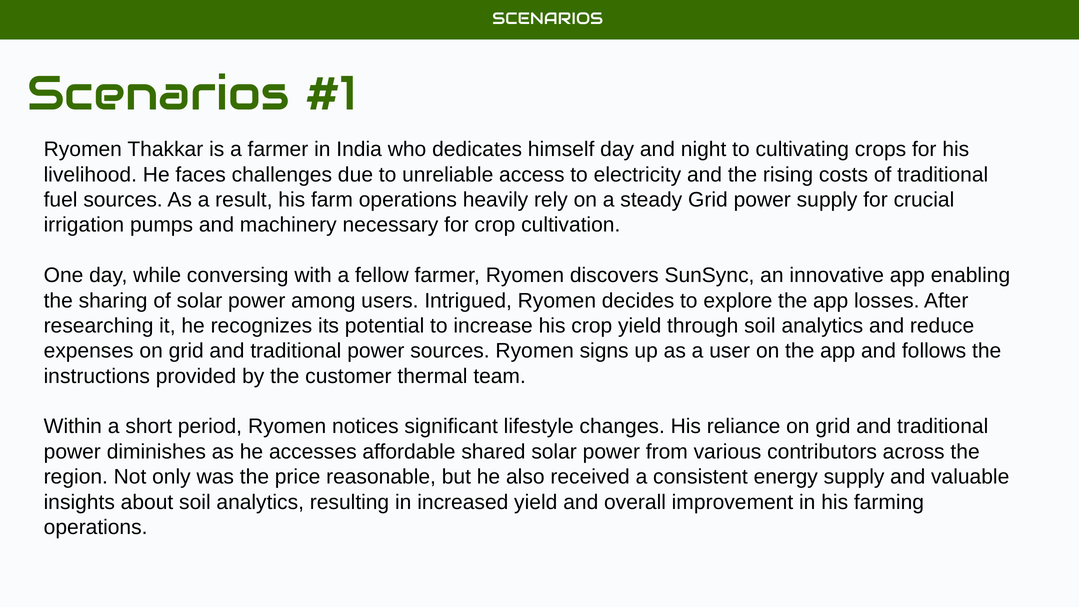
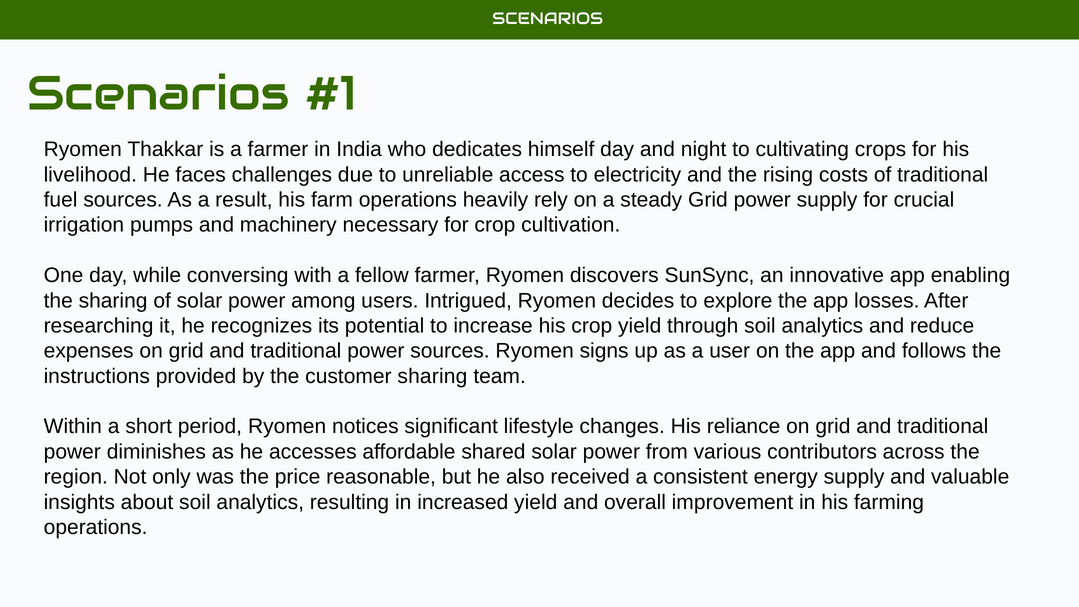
customer thermal: thermal -> sharing (432, 376)
